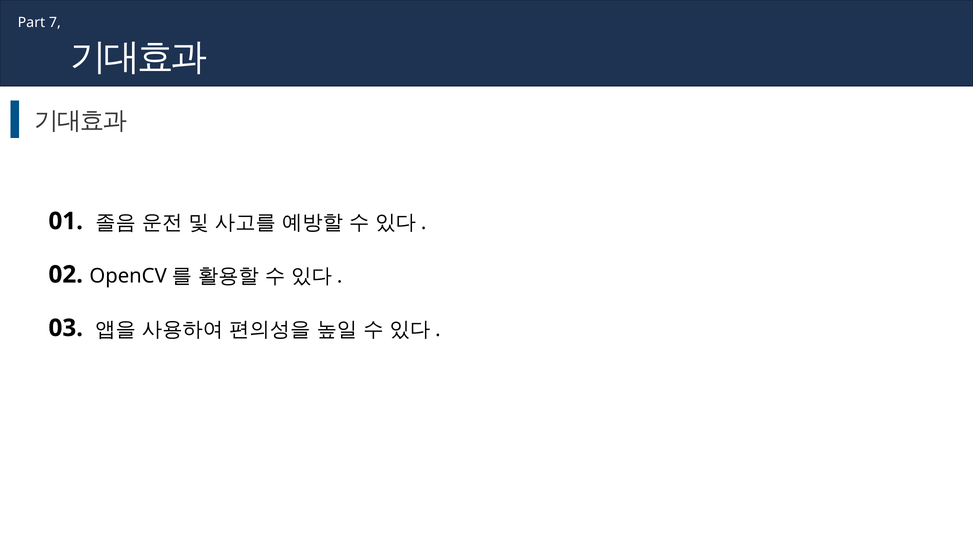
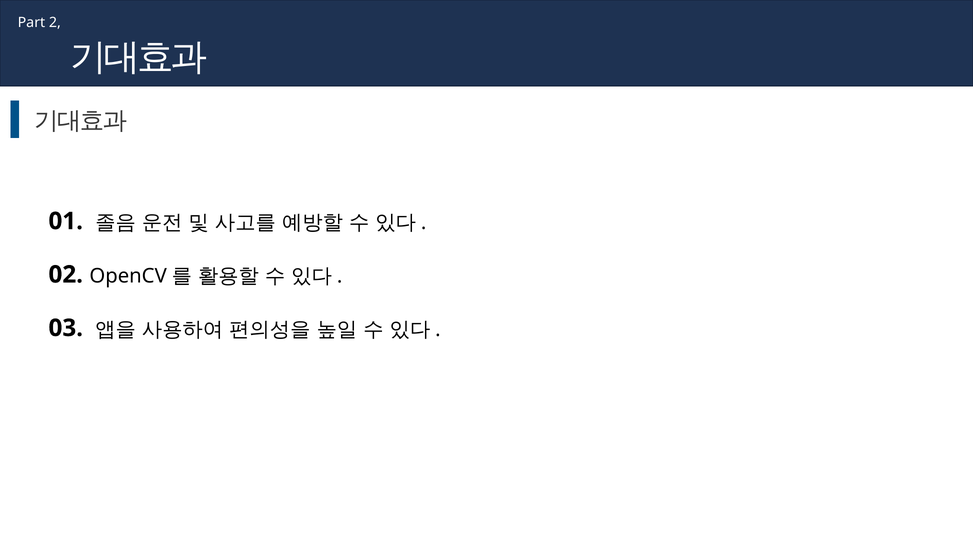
7: 7 -> 2 (55, 22)
